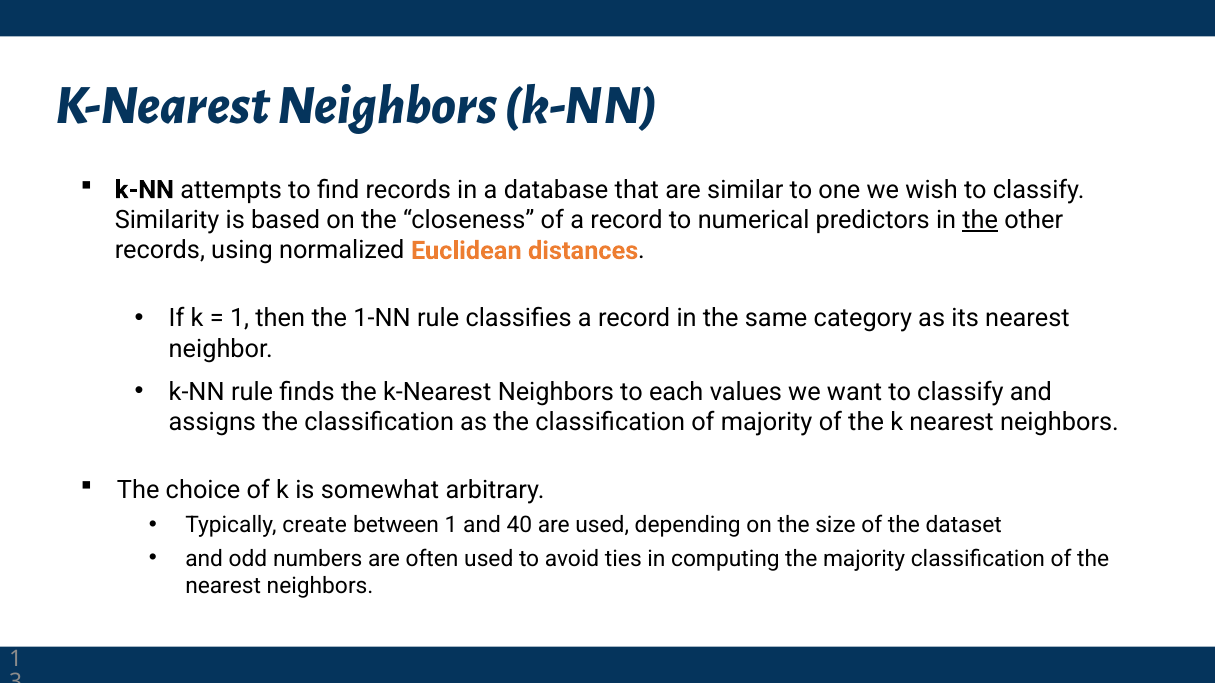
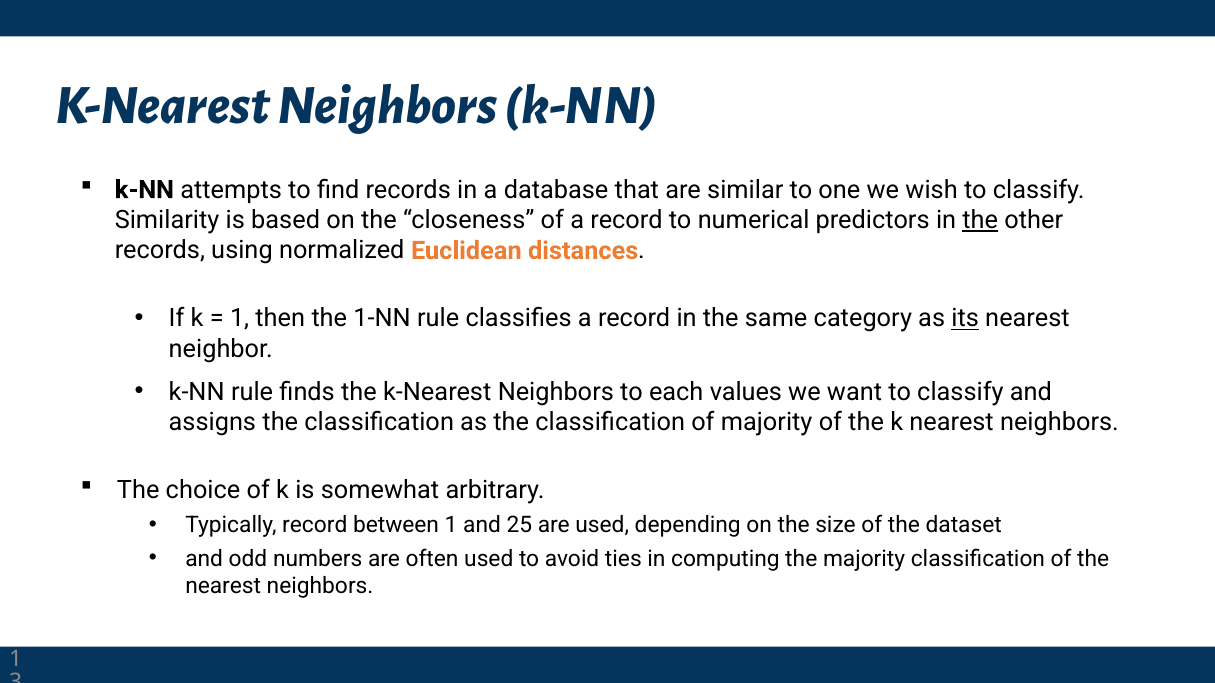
its underline: none -> present (965, 319)
Typically create: create -> record (315, 525)
40: 40 -> 25 (519, 525)
